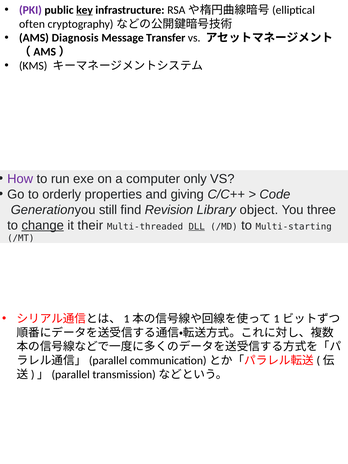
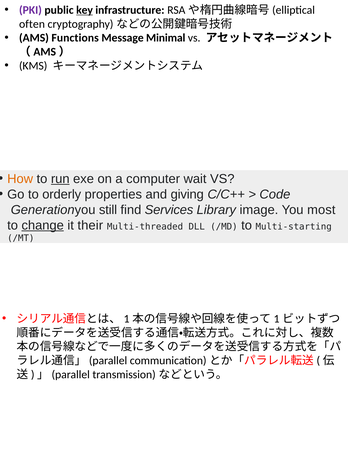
Diagnosis: Diagnosis -> Functions (75, 38)
Transfer: Transfer -> Minimal (166, 38)
How colour: purple -> orange (20, 179)
run underline: none -> present (60, 179)
only: only -> wait (195, 179)
Revision: Revision -> Services (169, 210)
object: object -> image (259, 210)
three: three -> most (321, 210)
DLL underline: present -> none (197, 227)
